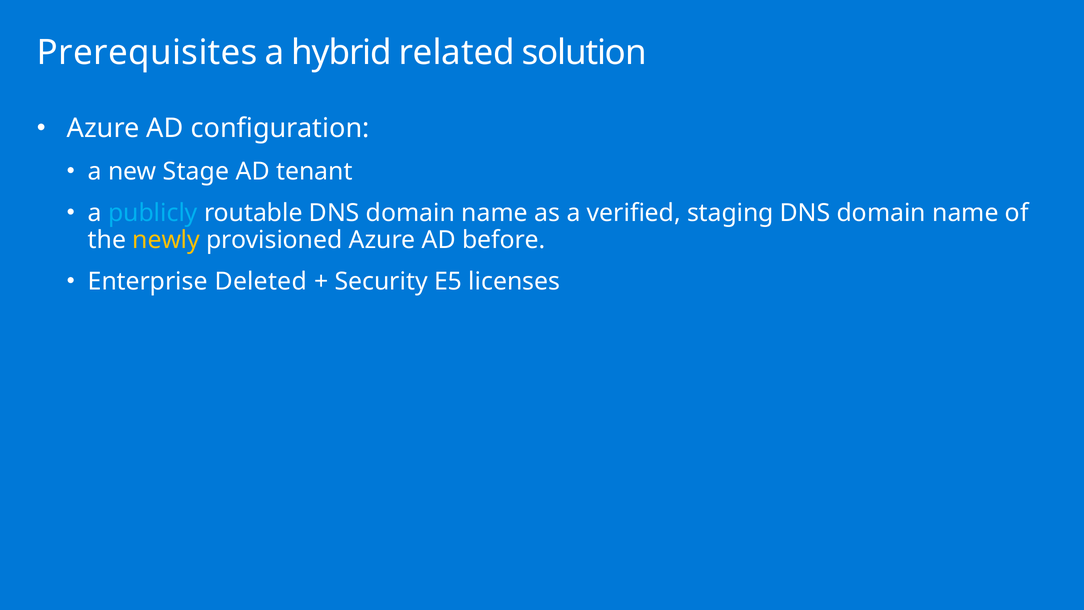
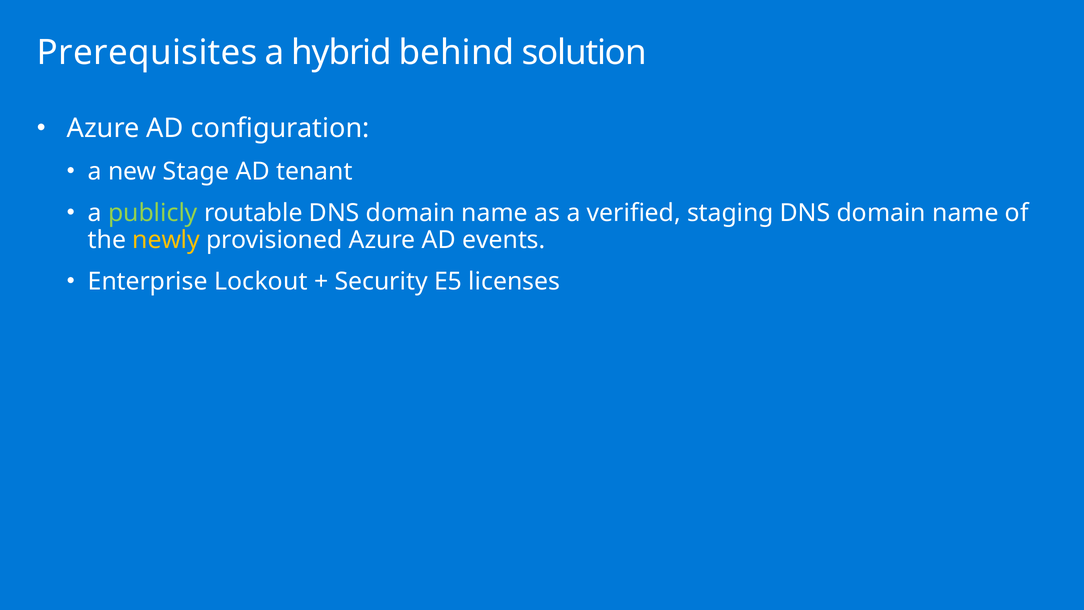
related: related -> behind (457, 53)
publicly colour: light blue -> light green (153, 213)
before: before -> events (504, 240)
Deleted: Deleted -> Lockout (261, 281)
